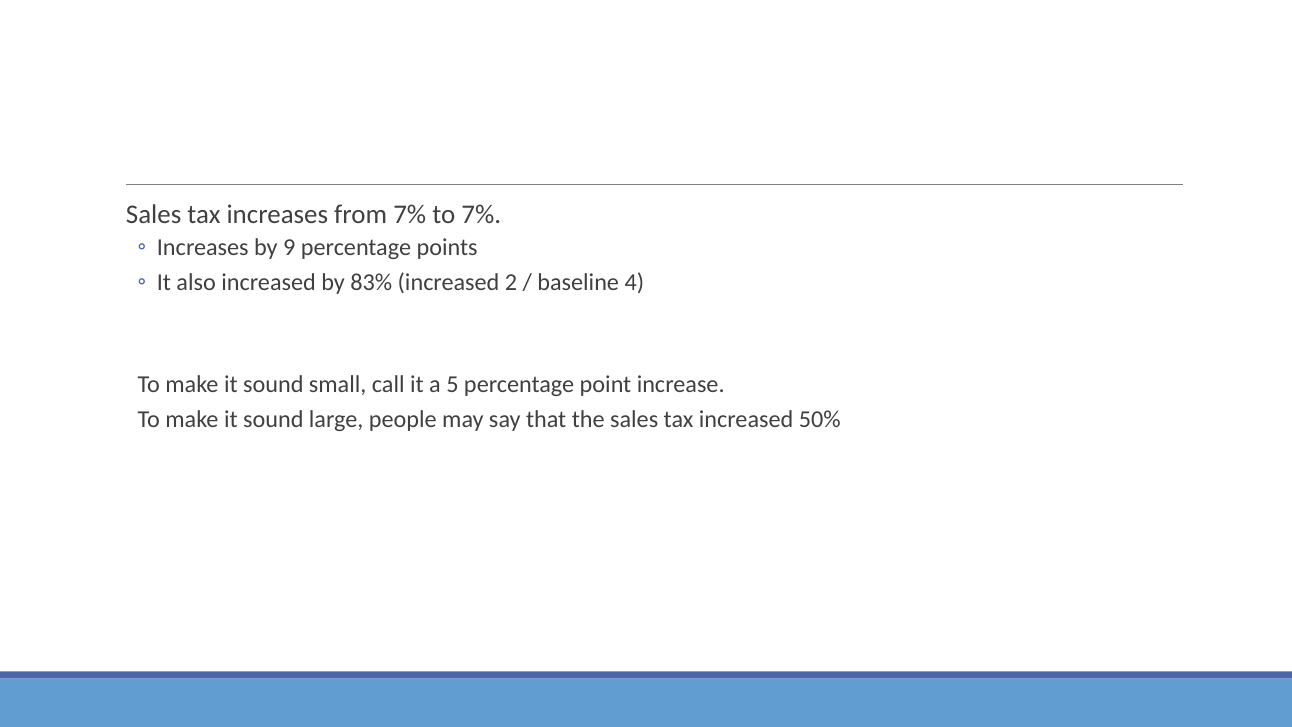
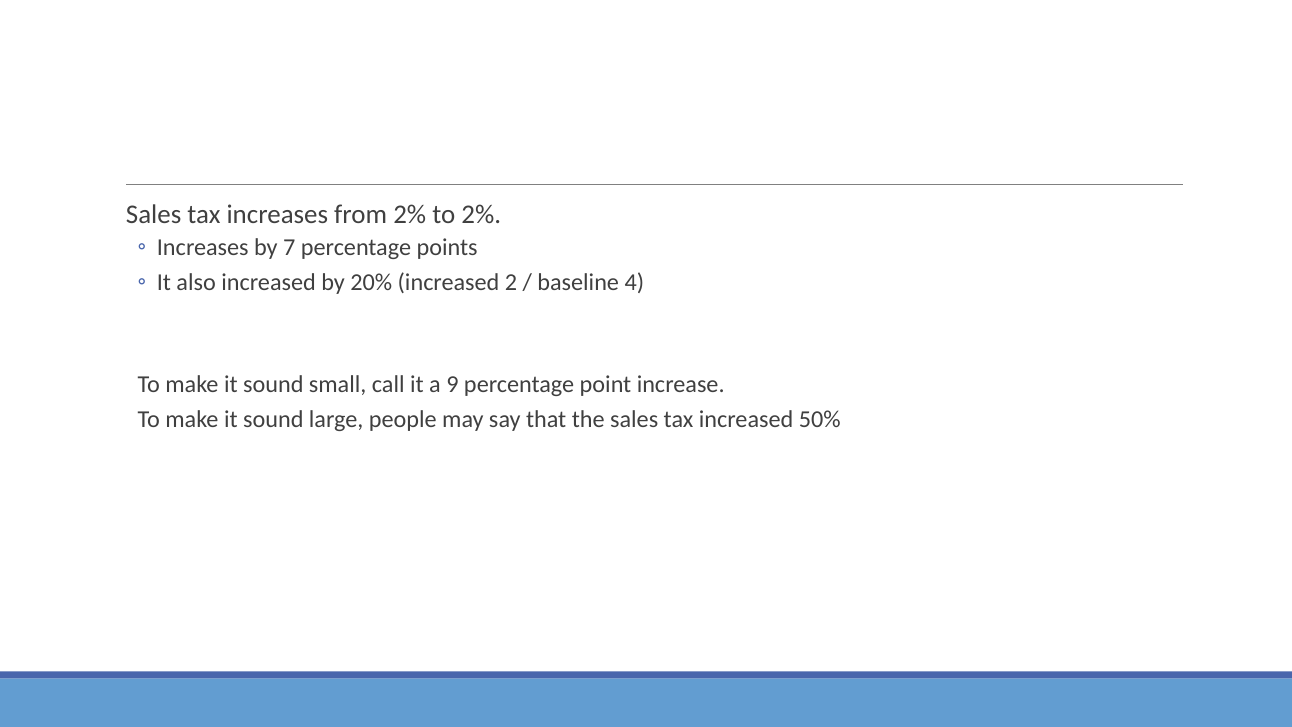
from 7%: 7% -> 2% (410, 215)
to 7%: 7% -> 2% (481, 215)
9: 9 -> 7 (289, 248)
83%: 83% -> 20% (371, 282)
5: 5 -> 9 (452, 385)
